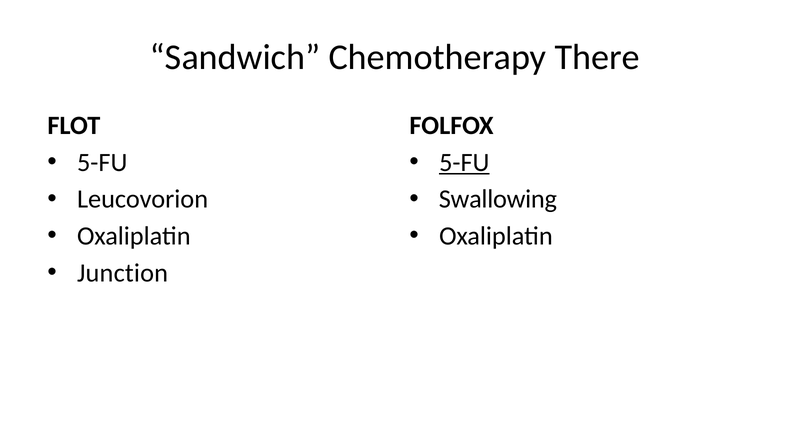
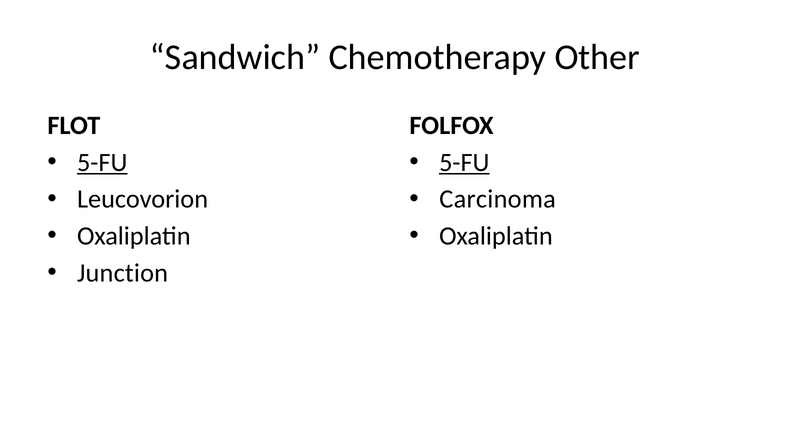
There: There -> Other (597, 57)
5-FU underline: none -> present (102, 162)
Swallowing: Swallowing -> Carcinoma (498, 199)
